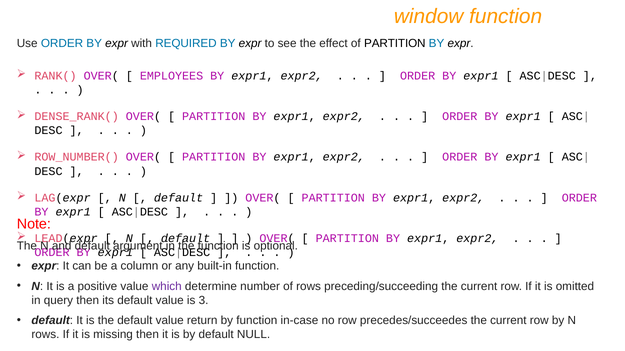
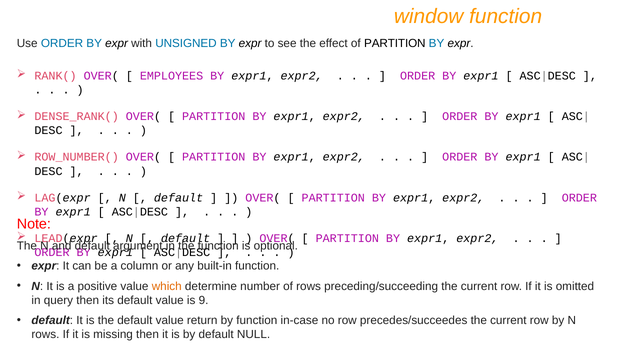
REQUIRED: REQUIRED -> UNSIGNED (186, 44)
which colour: purple -> orange (167, 287)
3: 3 -> 9 (204, 301)
